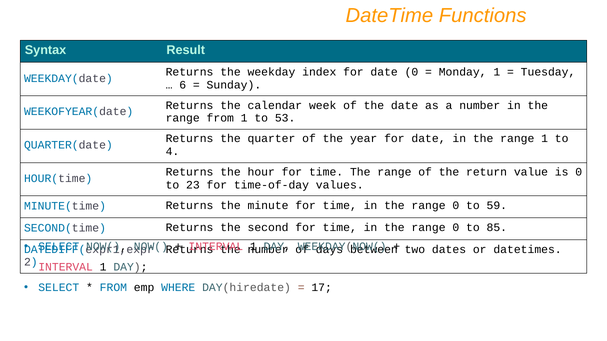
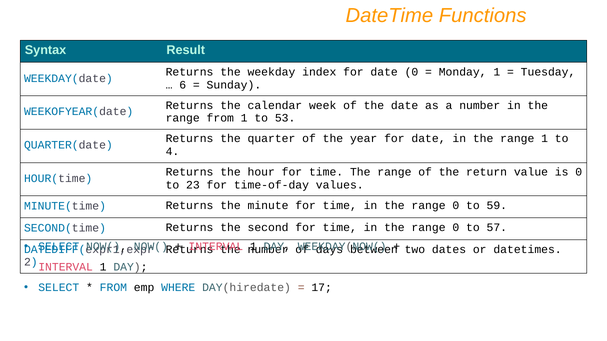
85: 85 -> 57 (497, 228)
